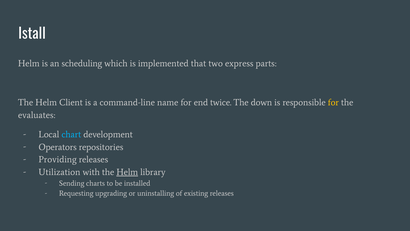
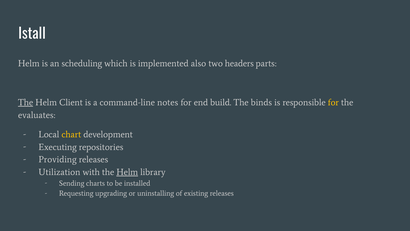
that: that -> also (198, 63)
express: express -> headers (239, 63)
The underline: none -> present (26, 102)
name: name -> notes (168, 102)
twice: twice -> build (221, 102)
down: down -> binds (261, 102)
chart colour: light blue -> yellow (71, 134)
Operators: Operators -> Executing (58, 147)
